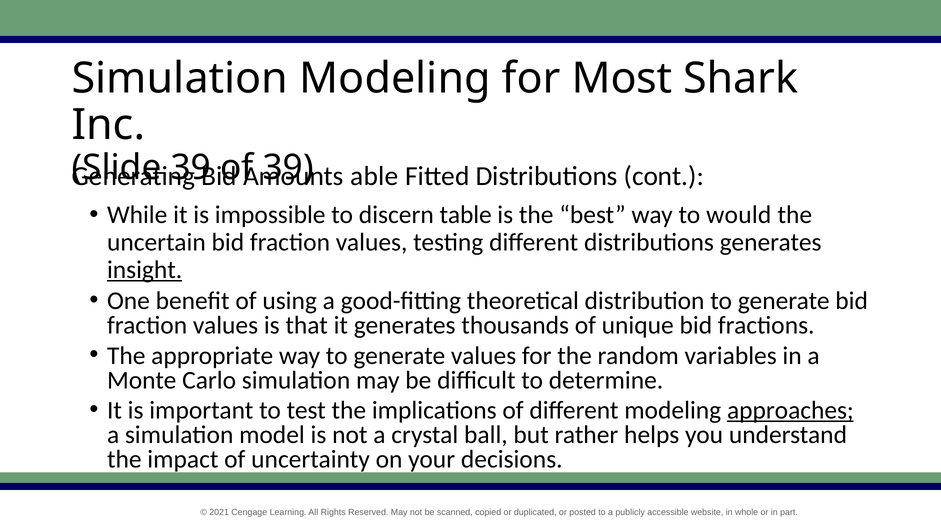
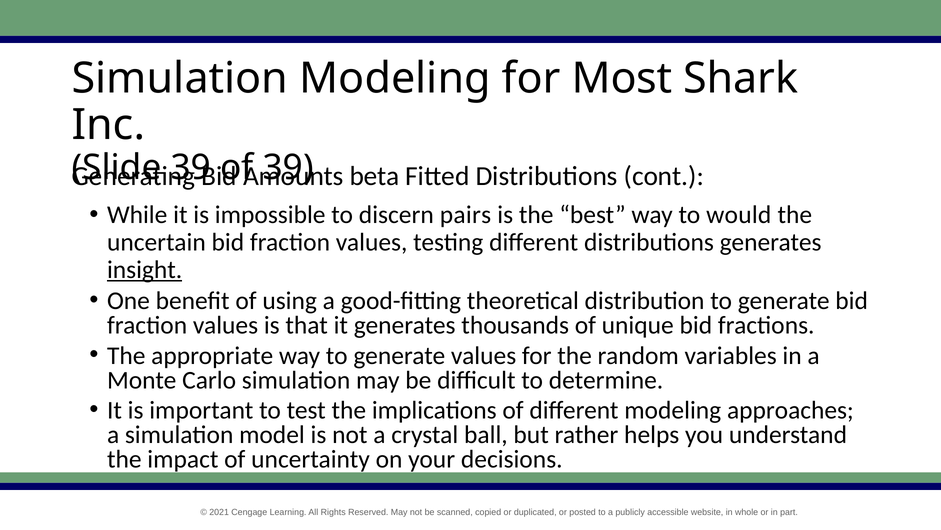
able: able -> beta (375, 176)
table: table -> pairs (465, 214)
approaches underline: present -> none (790, 410)
